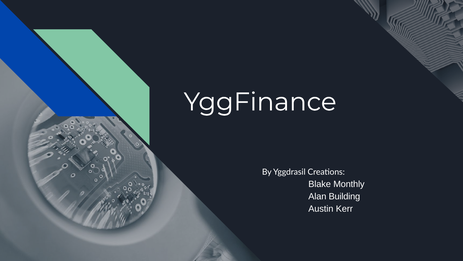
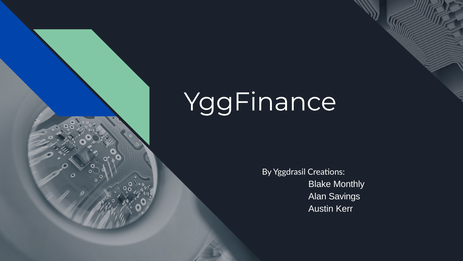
Building: Building -> Savings (344, 196)
